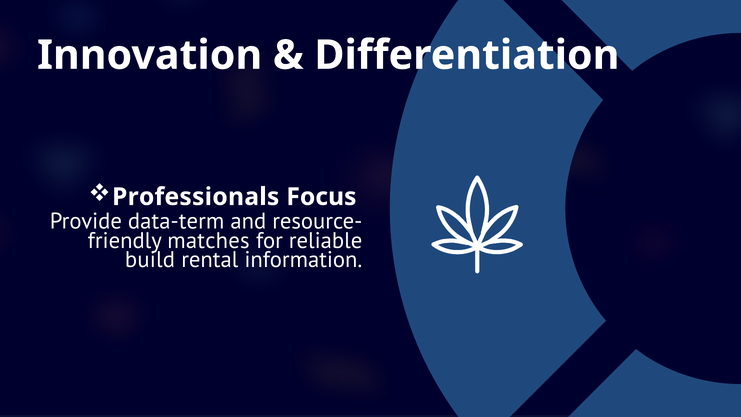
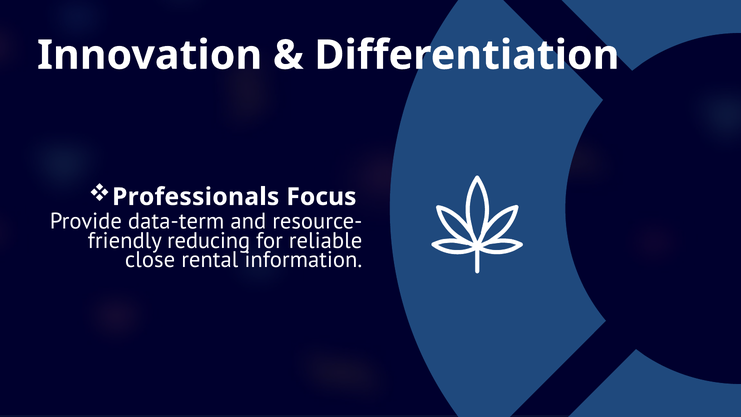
matches: matches -> reducing (209, 240)
build: build -> close (150, 260)
